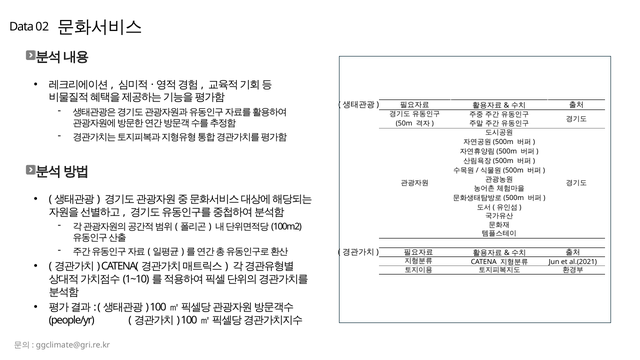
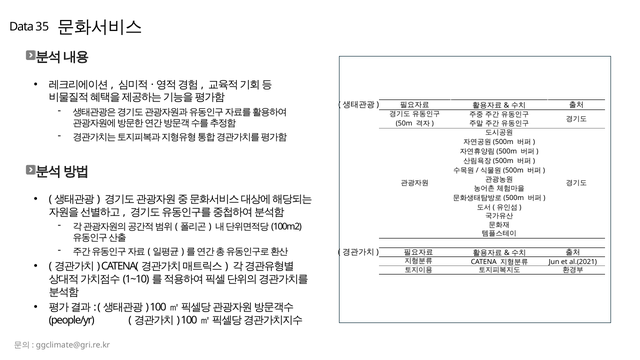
02: 02 -> 35 (42, 27)
